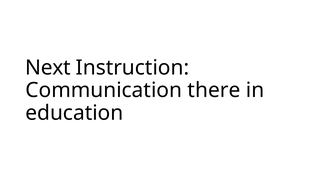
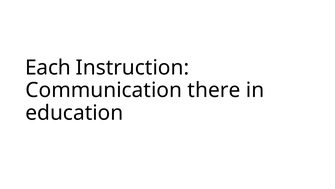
Next: Next -> Each (48, 67)
